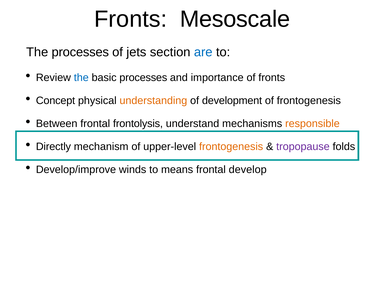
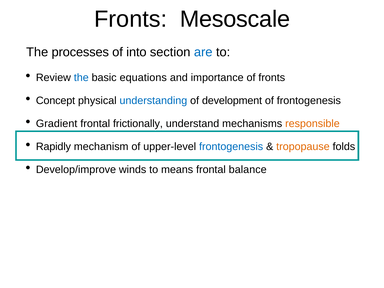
jets: jets -> into (136, 52)
basic processes: processes -> equations (143, 78)
understanding colour: orange -> blue (153, 101)
Between: Between -> Gradient (57, 124)
frontolysis: frontolysis -> frictionally (138, 124)
Directly: Directly -> Rapidly (53, 147)
frontogenesis colour: orange -> blue (231, 147)
tropopause colour: purple -> orange (303, 147)
develop: develop -> balance (248, 170)
